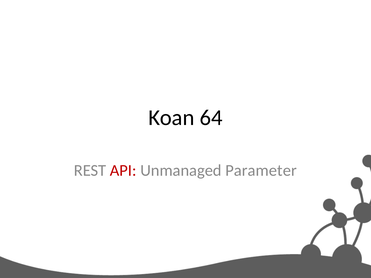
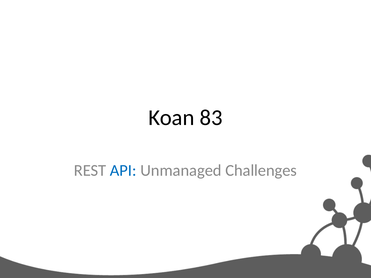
64: 64 -> 83 (211, 118)
API colour: red -> blue (123, 171)
Parameter: Parameter -> Challenges (261, 171)
